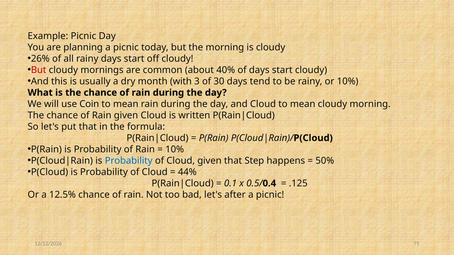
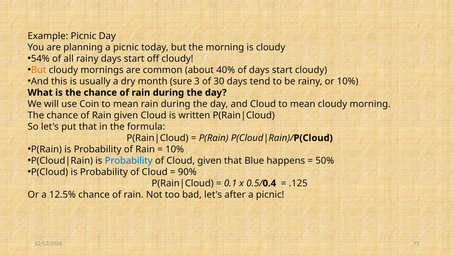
26%: 26% -> 54% (40, 59)
But colour: red -> orange (39, 70)
with: with -> sure (181, 81)
Step: Step -> Blue (254, 161)
44%: 44% -> 90% (187, 172)
